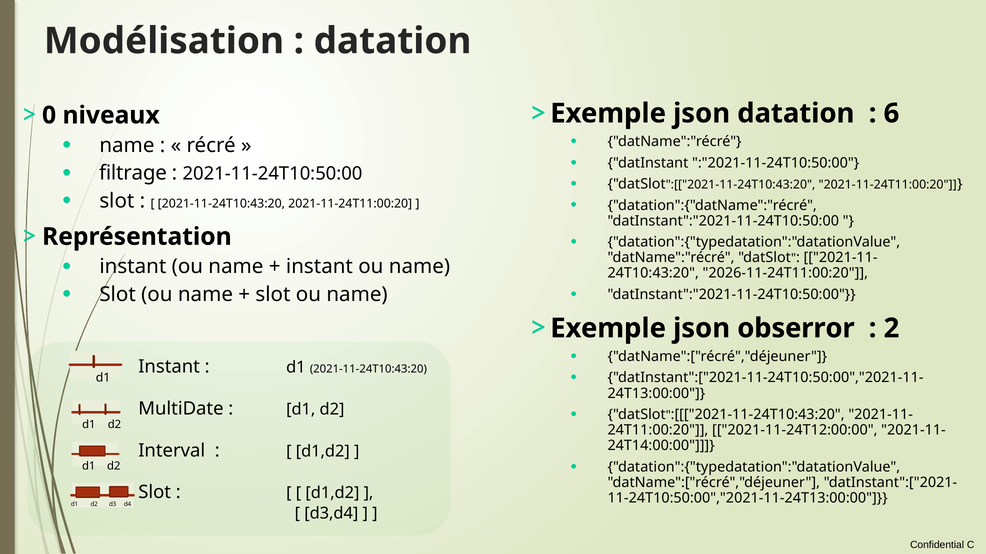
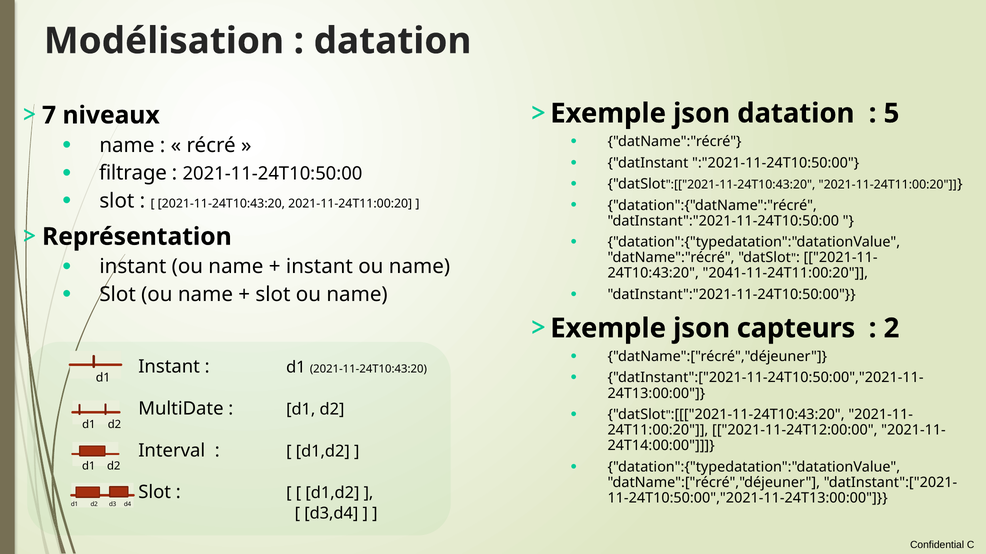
6: 6 -> 5 (891, 113)
0: 0 -> 7 (49, 115)
2026-11-24T11:00:20: 2026-11-24T11:00:20 -> 2041-11-24T11:00:20 (785, 273)
obserror: obserror -> capteurs (796, 329)
